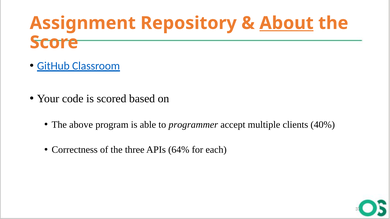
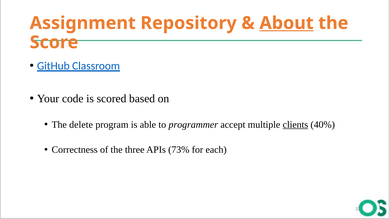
above: above -> delete (81, 125)
clients underline: none -> present (295, 125)
64%: 64% -> 73% (179, 150)
